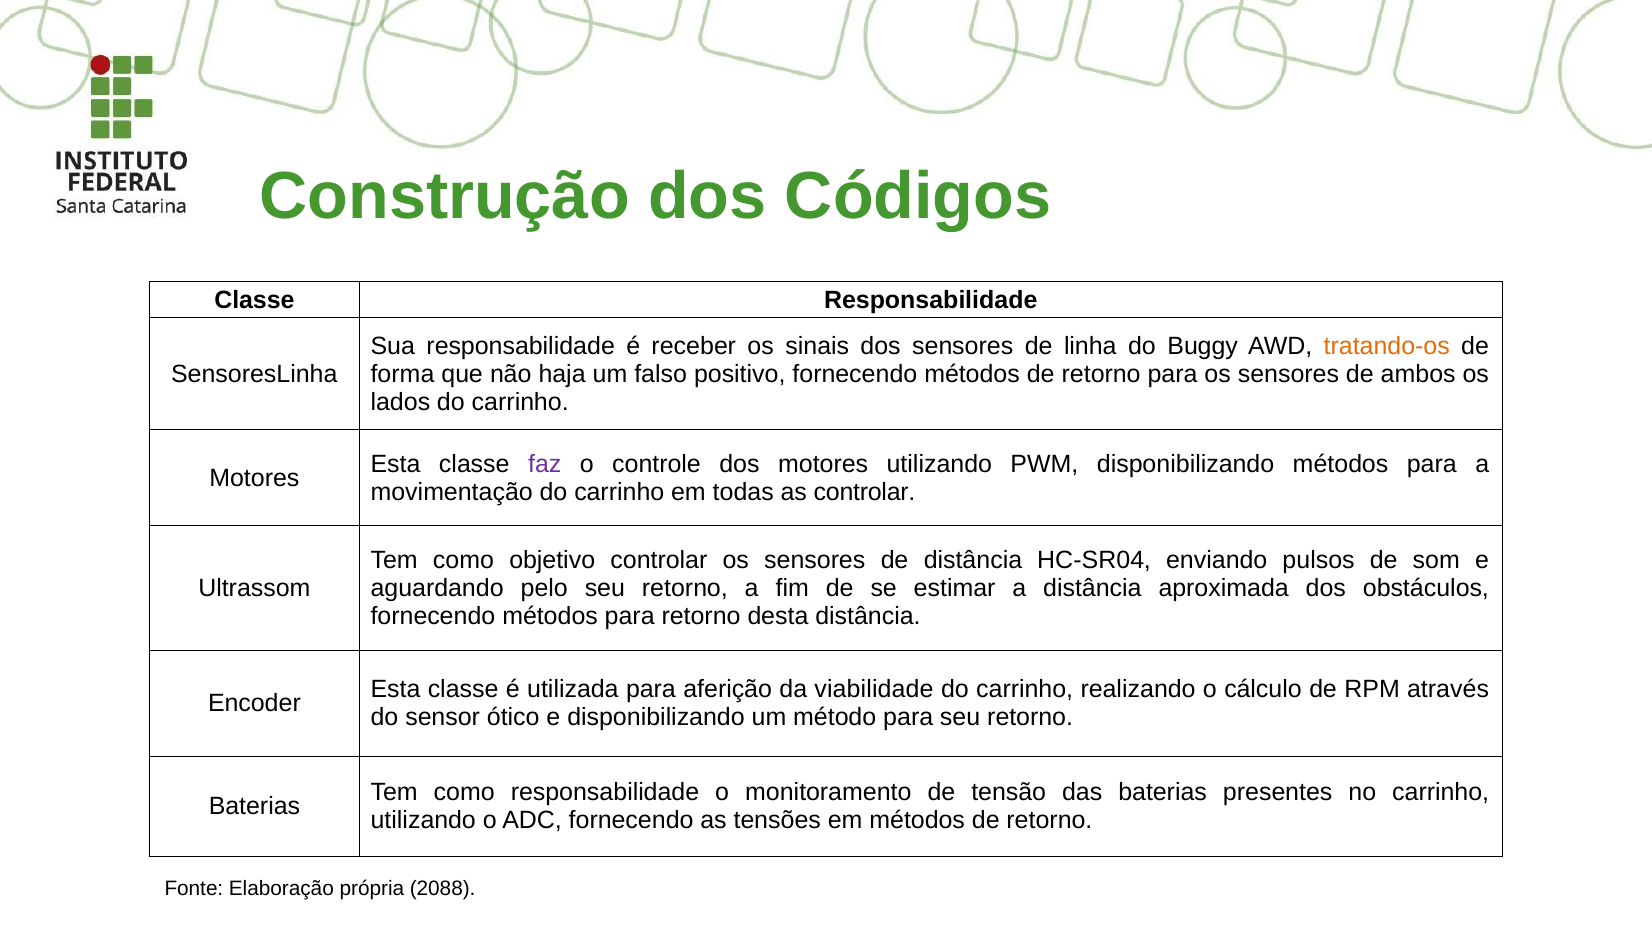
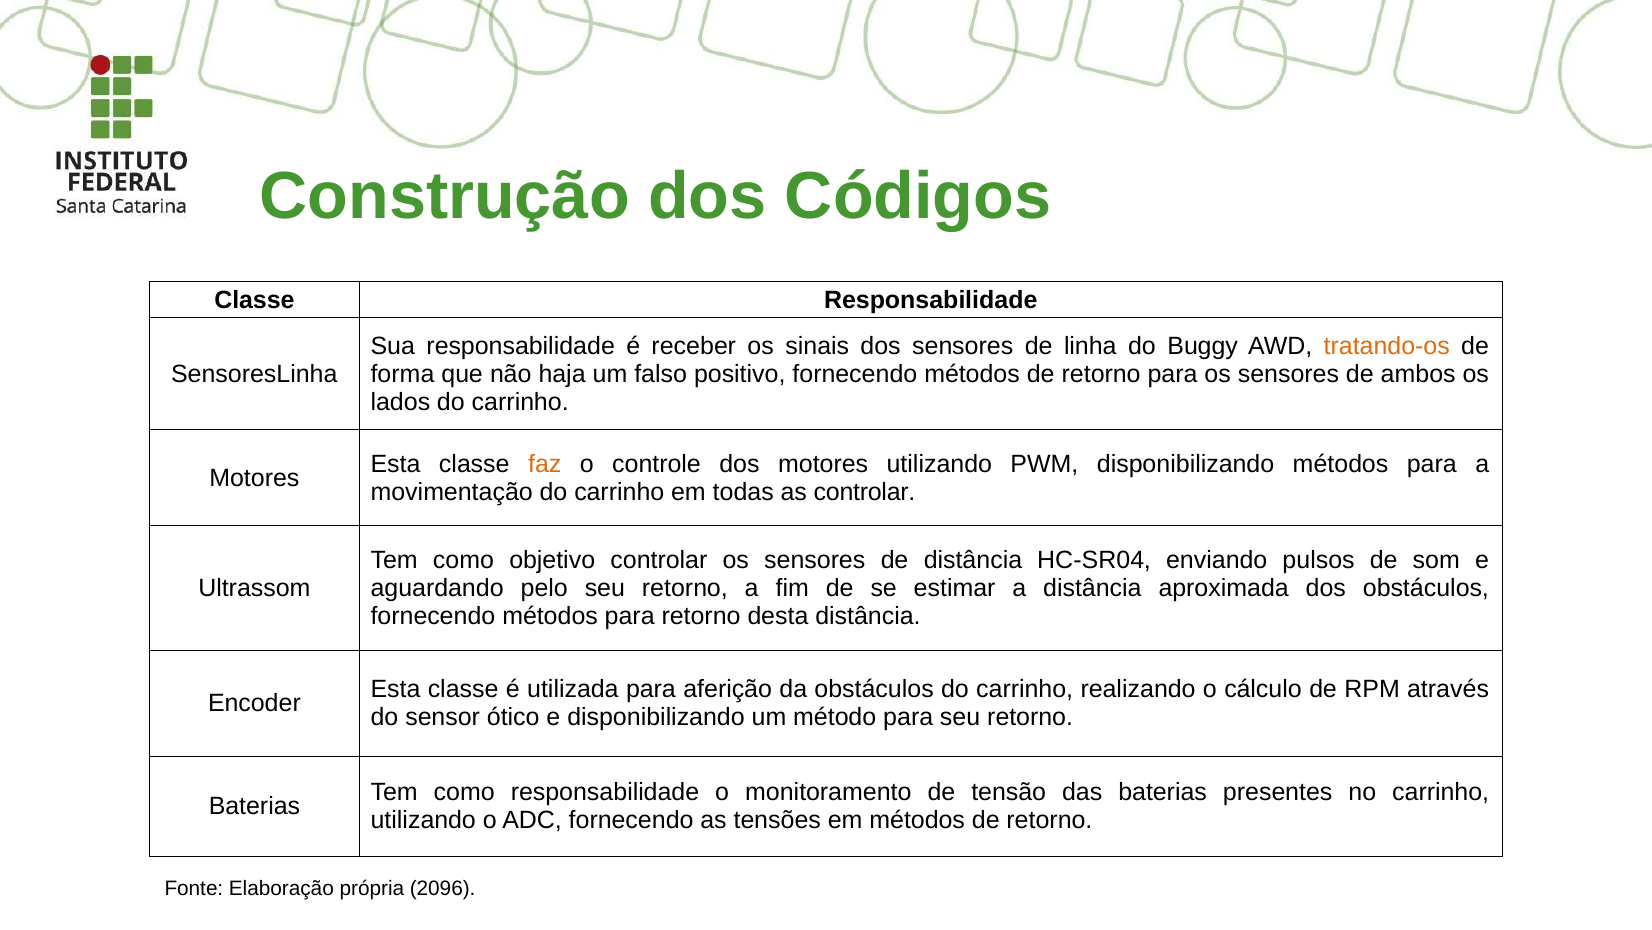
faz colour: purple -> orange (545, 464)
da viabilidade: viabilidade -> obstáculos (874, 689)
2088: 2088 -> 2096 (443, 888)
